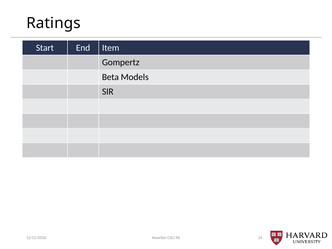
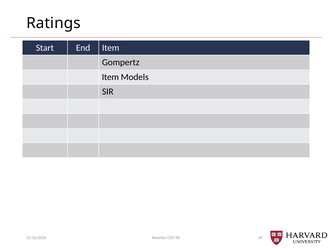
Beta: Beta -> Item (110, 77)
